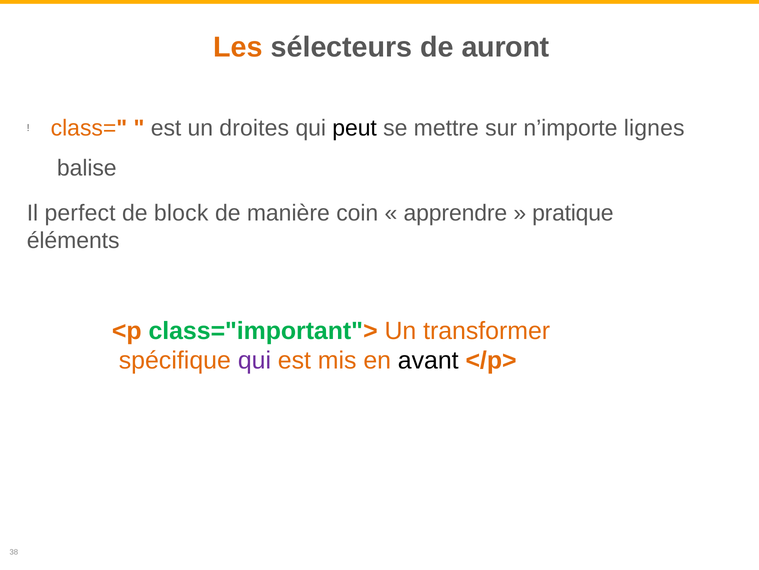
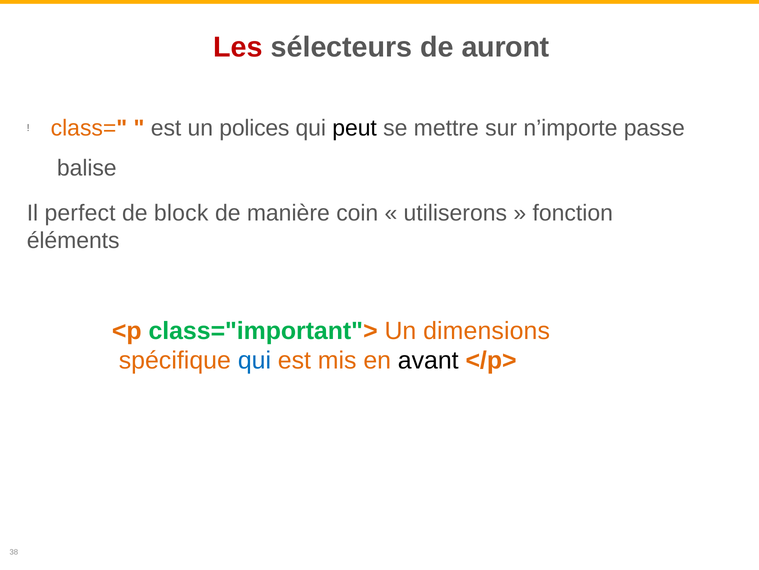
Les colour: orange -> red (238, 47)
droites: droites -> polices (254, 128)
lignes: lignes -> passe (654, 128)
apprendre: apprendre -> utiliserons (455, 213)
pratique: pratique -> fonction (573, 213)
transformer: transformer -> dimensions (487, 331)
qui colour: purple -> blue (255, 360)
